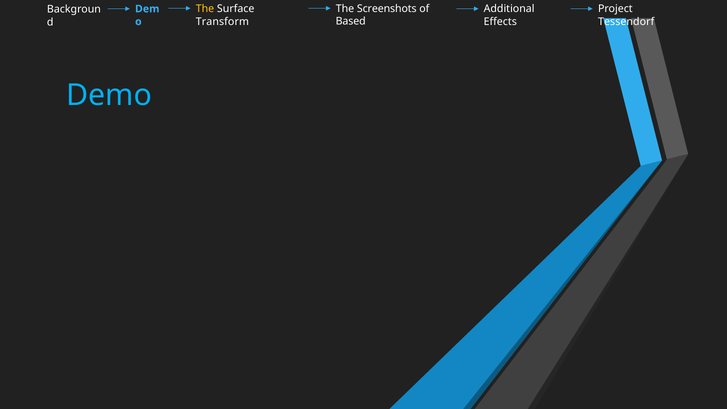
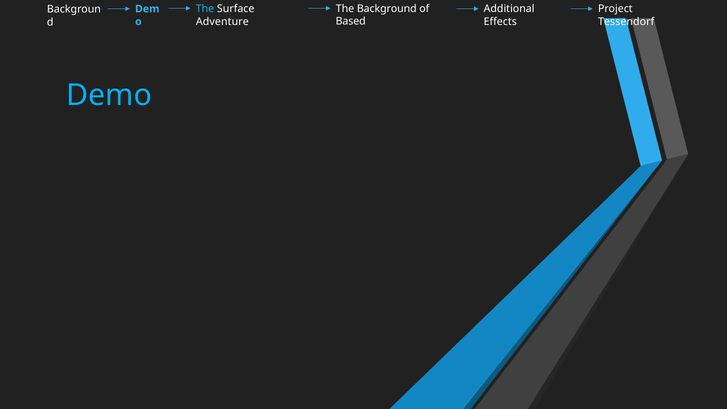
Screenshots: Screenshots -> Background (387, 9)
The colour: yellow -> light blue (205, 9)
Transform: Transform -> Adventure (222, 22)
